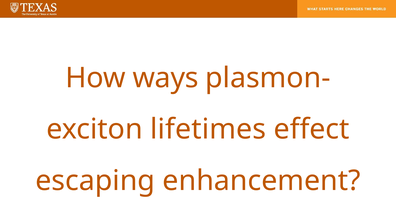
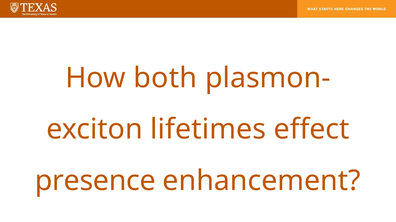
ways: ways -> both (165, 78)
escaping: escaping -> presence (95, 181)
